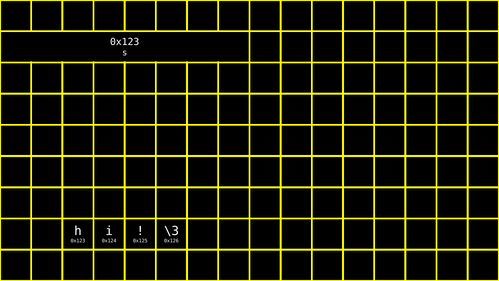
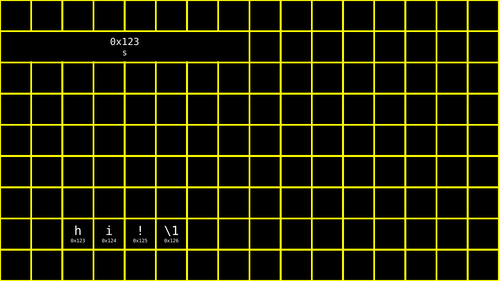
\3: \3 -> \1 (172, 231)
